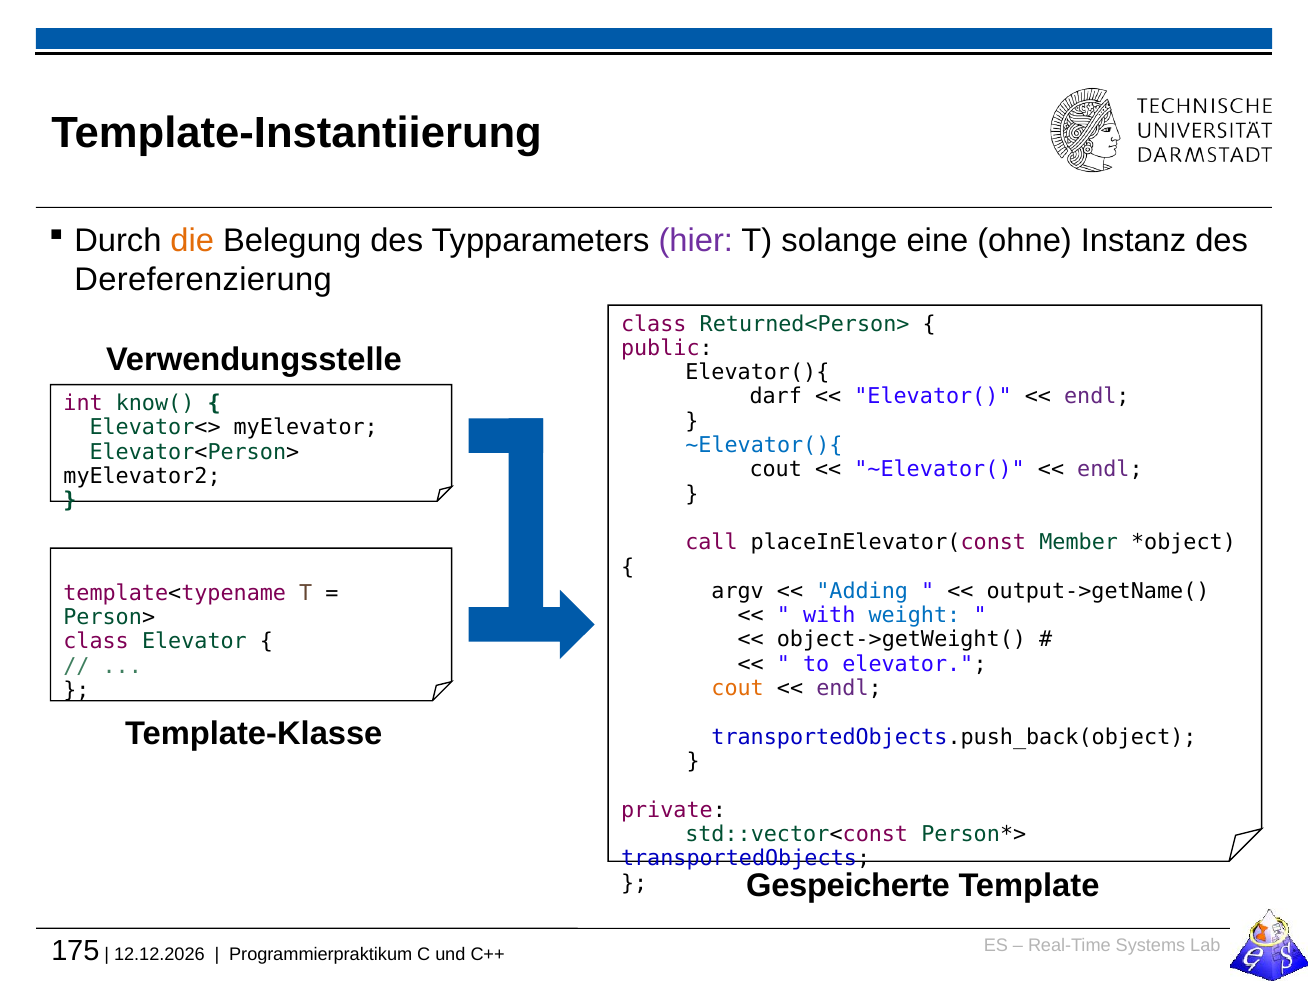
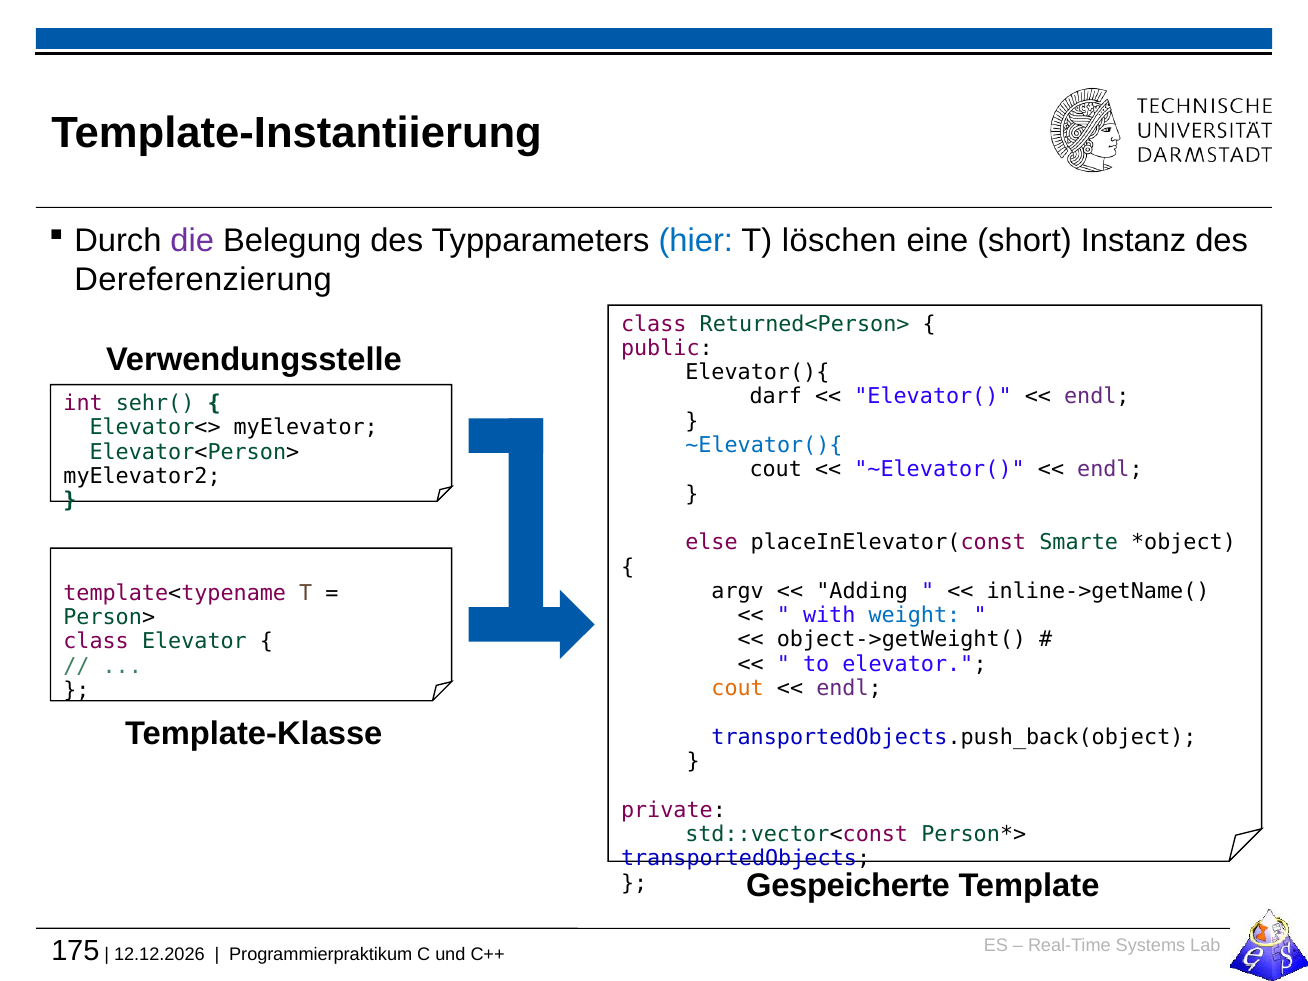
die colour: orange -> purple (192, 241)
hier colour: purple -> blue (696, 241)
solange: solange -> löschen (839, 241)
ohne: ohne -> short (1025, 241)
know(: know( -> sehr( (155, 403)
call: call -> else (711, 543)
Member: Member -> Smarte (1079, 543)
Adding colour: blue -> black (862, 591)
output->getName(: output->getName( -> inline->getName( (1098, 591)
